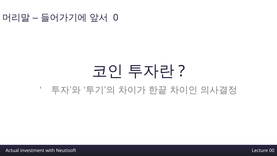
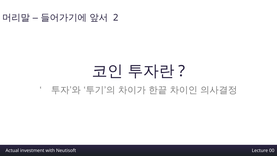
0: 0 -> 2 (116, 18)
